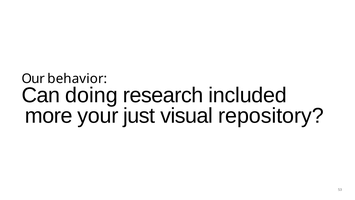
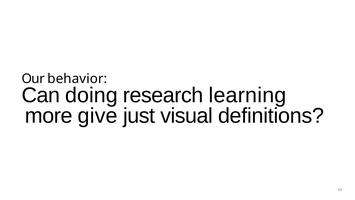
included: included -> learning (247, 95)
your: your -> give (98, 116)
repository: repository -> definitions (271, 116)
